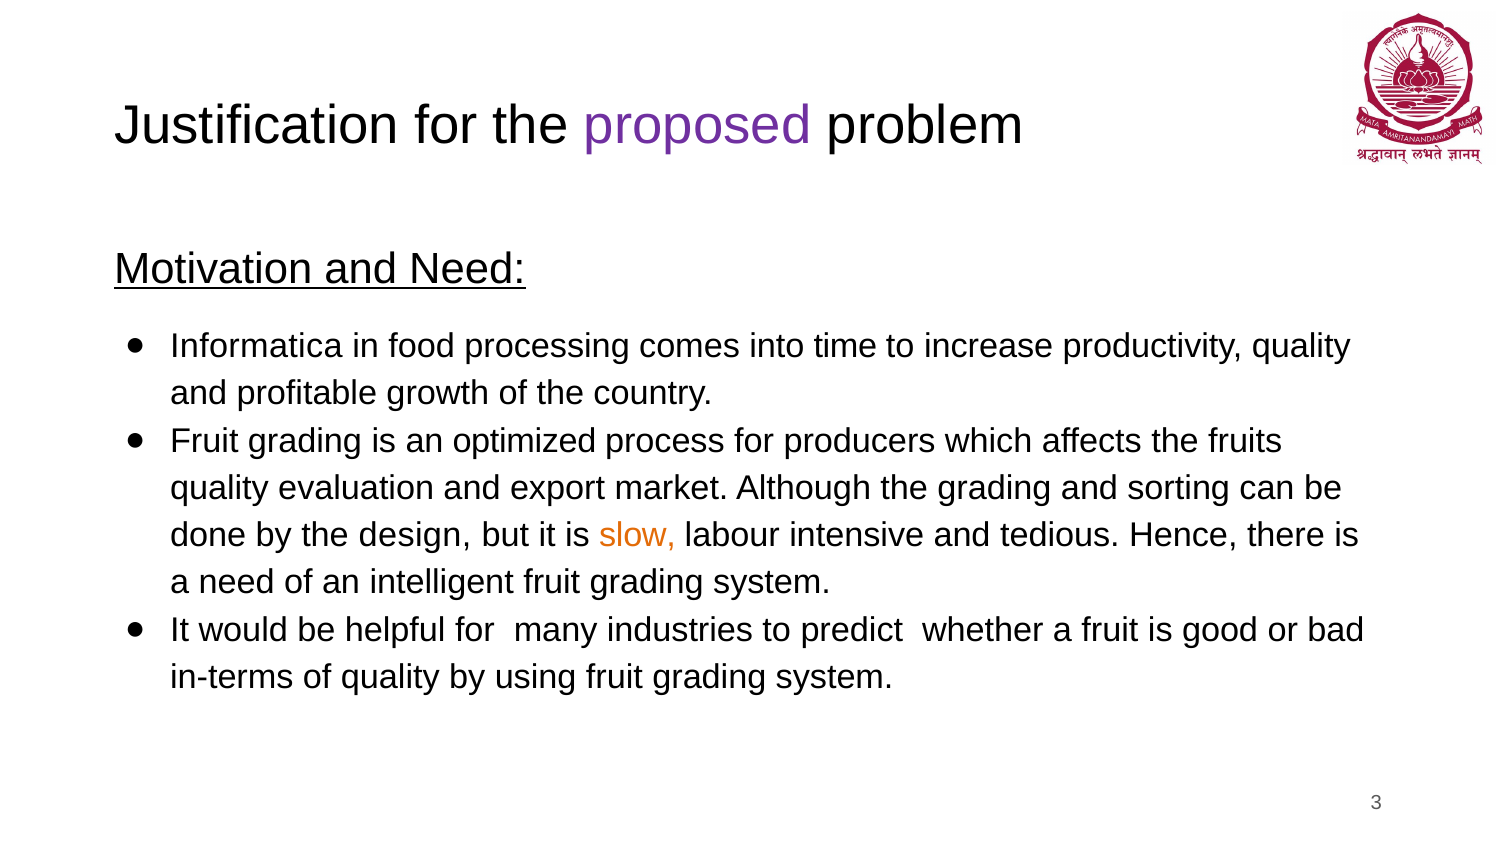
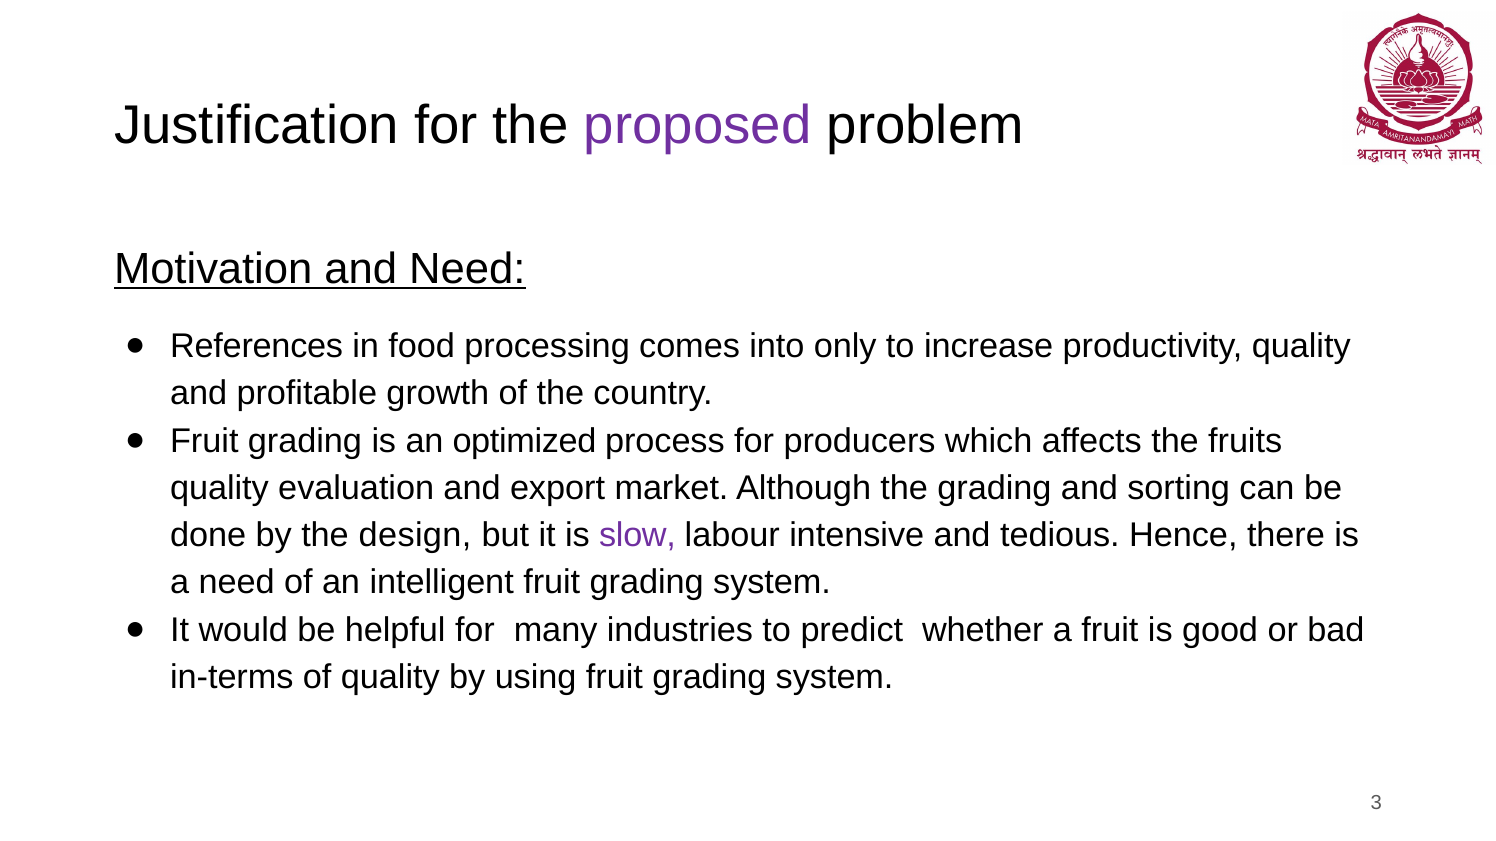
Informatica: Informatica -> References (257, 347)
time: time -> only (845, 347)
slow colour: orange -> purple (638, 536)
